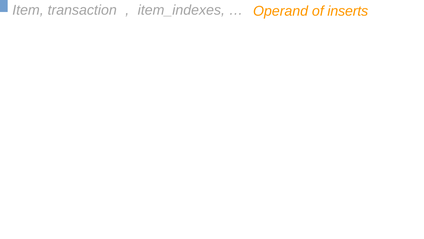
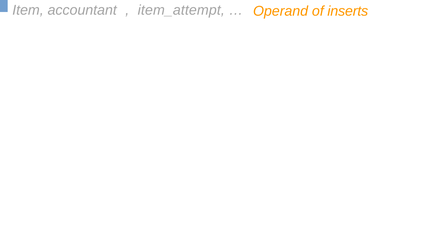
transaction: transaction -> accountant (82, 10)
item_indexes: item_indexes -> item_attempt (181, 10)
